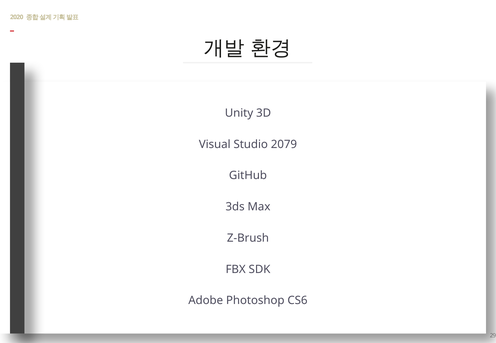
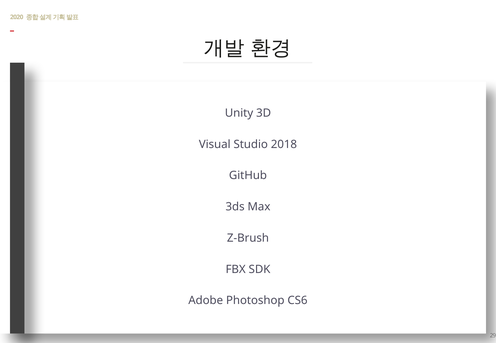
2079: 2079 -> 2018 (284, 144)
